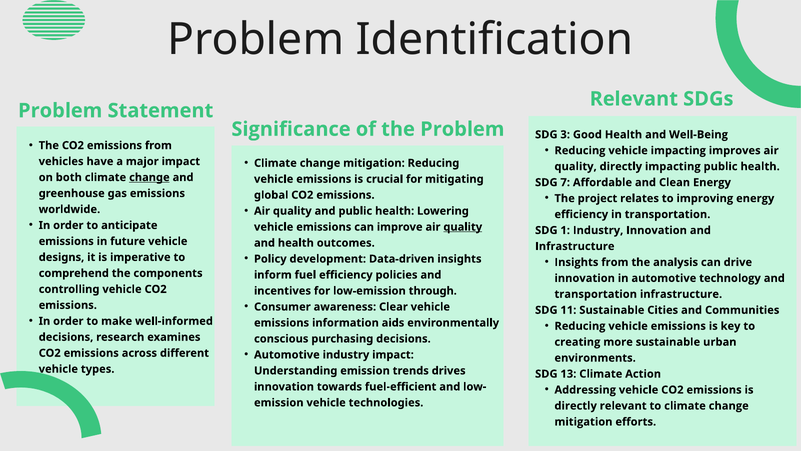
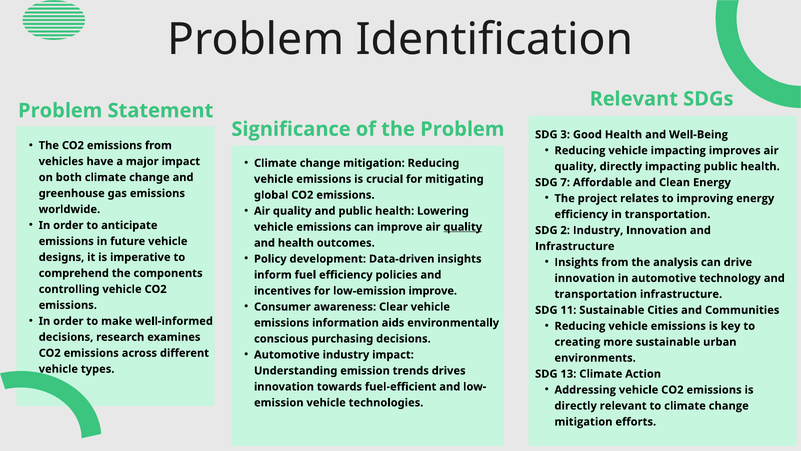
change underline: present -> none (149, 177)
1: 1 -> 2 (565, 230)
low-emission through: through -> improve (433, 291)
